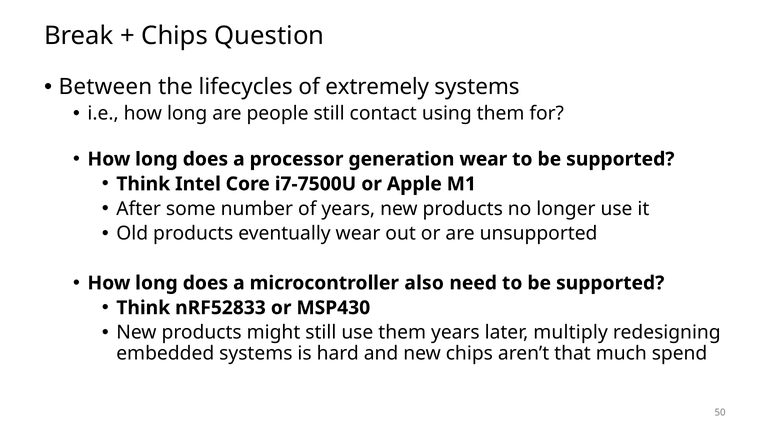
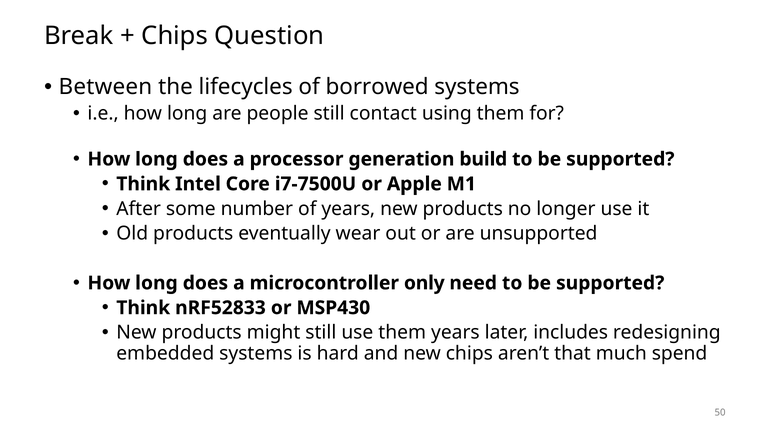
extremely: extremely -> borrowed (377, 87)
generation wear: wear -> build (483, 159)
also: also -> only (424, 283)
multiply: multiply -> includes (571, 333)
